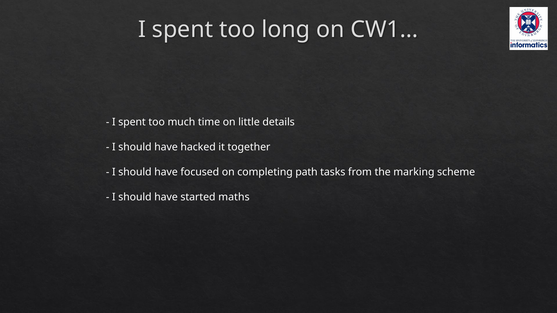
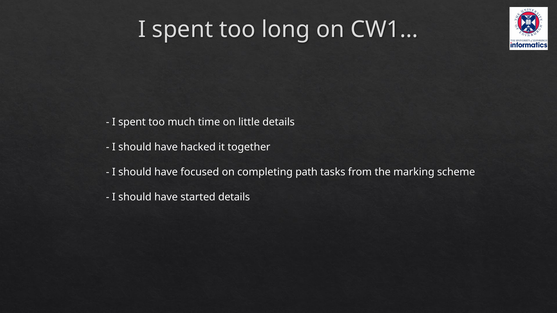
started maths: maths -> details (234, 197)
